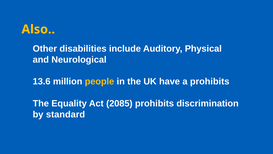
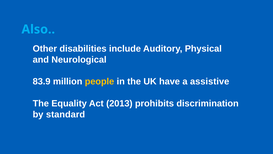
Also colour: yellow -> light blue (38, 29)
13.6: 13.6 -> 83.9 (42, 81)
a prohibits: prohibits -> assistive (210, 81)
2085: 2085 -> 2013 (119, 103)
